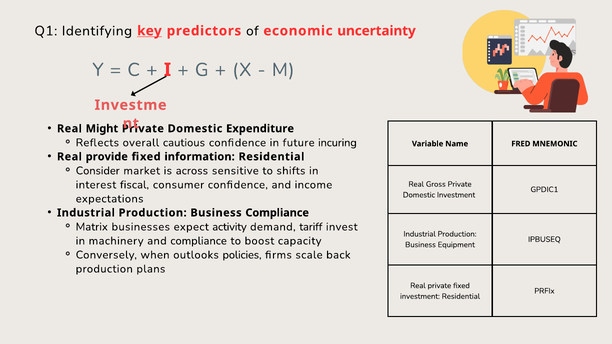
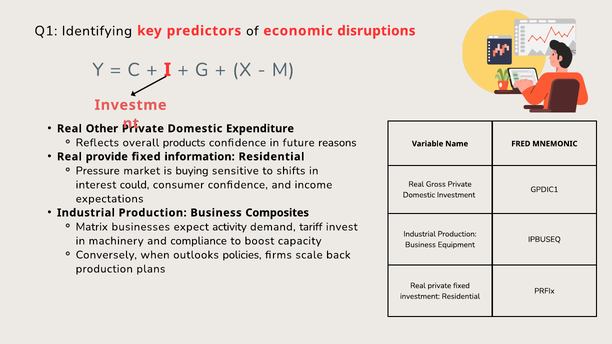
key underline: present -> none (149, 31)
uncertainty: uncertainty -> disruptions (376, 31)
Might: Might -> Other (102, 129)
cautious: cautious -> products (184, 143)
incuring: incuring -> reasons (337, 143)
Consider: Consider -> Pressure (98, 171)
across: across -> buying (192, 171)
fiscal: fiscal -> could (135, 185)
Business Compliance: Compliance -> Composites (277, 213)
